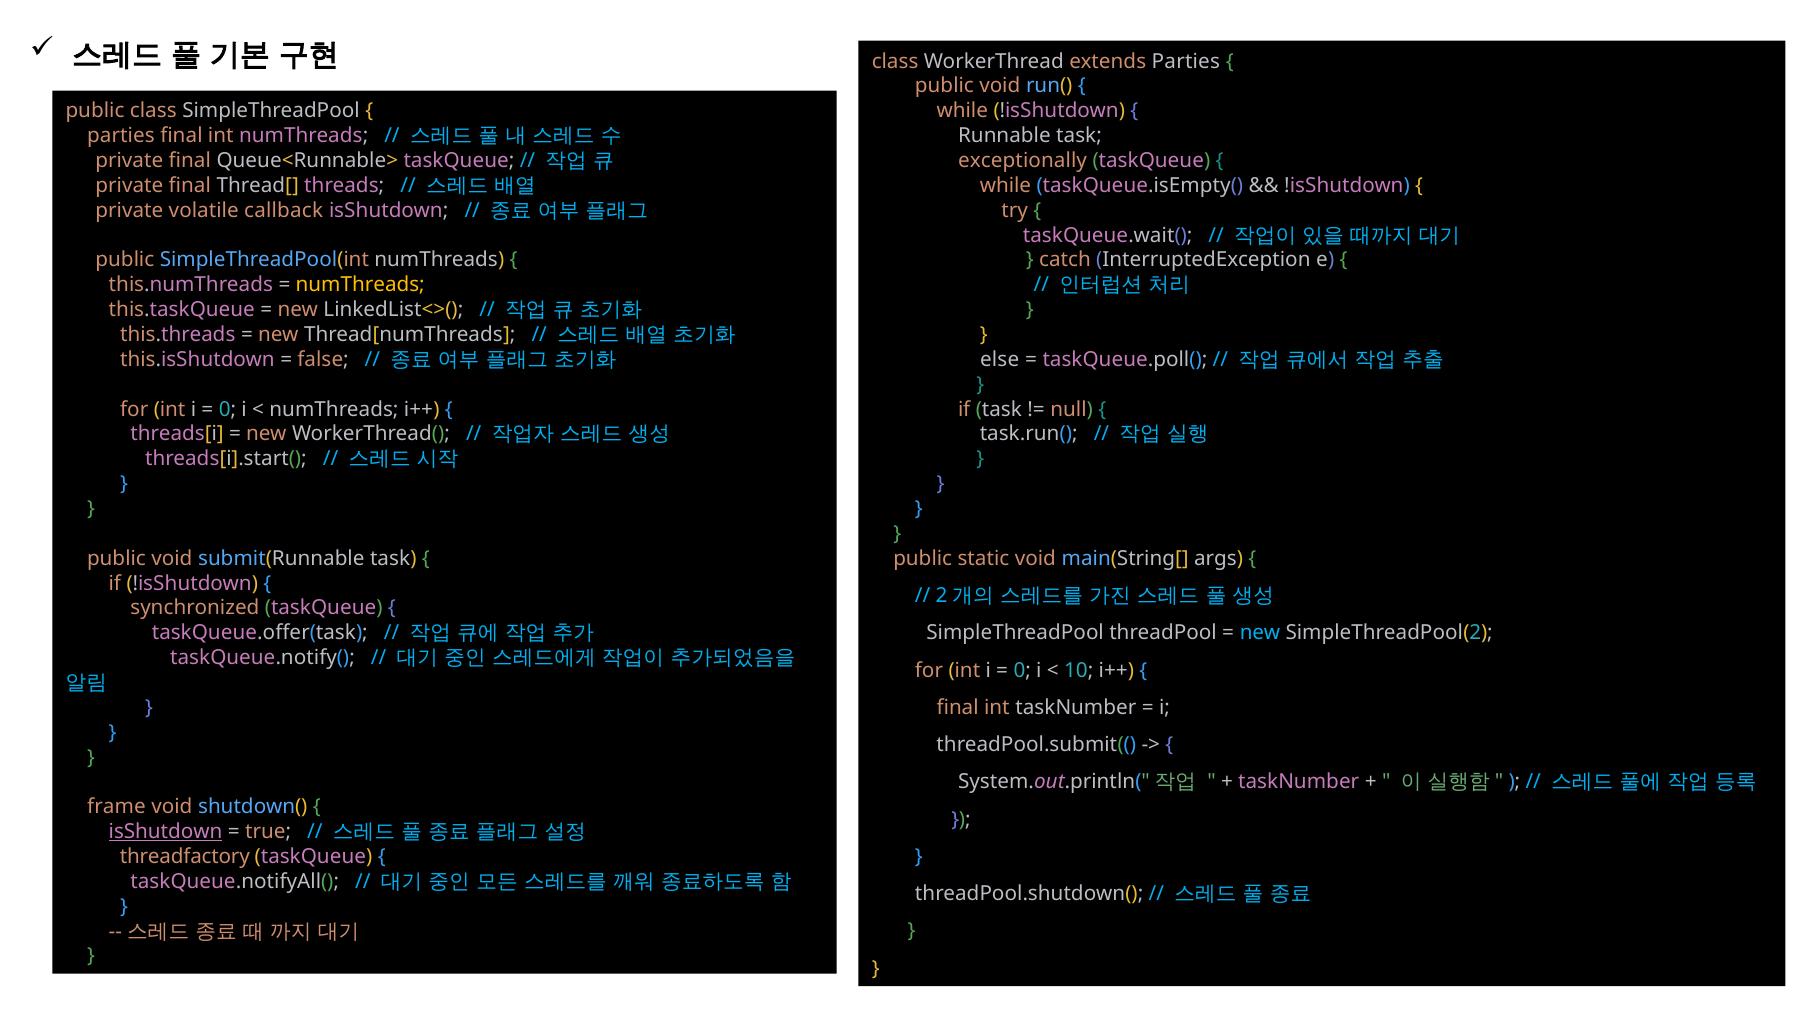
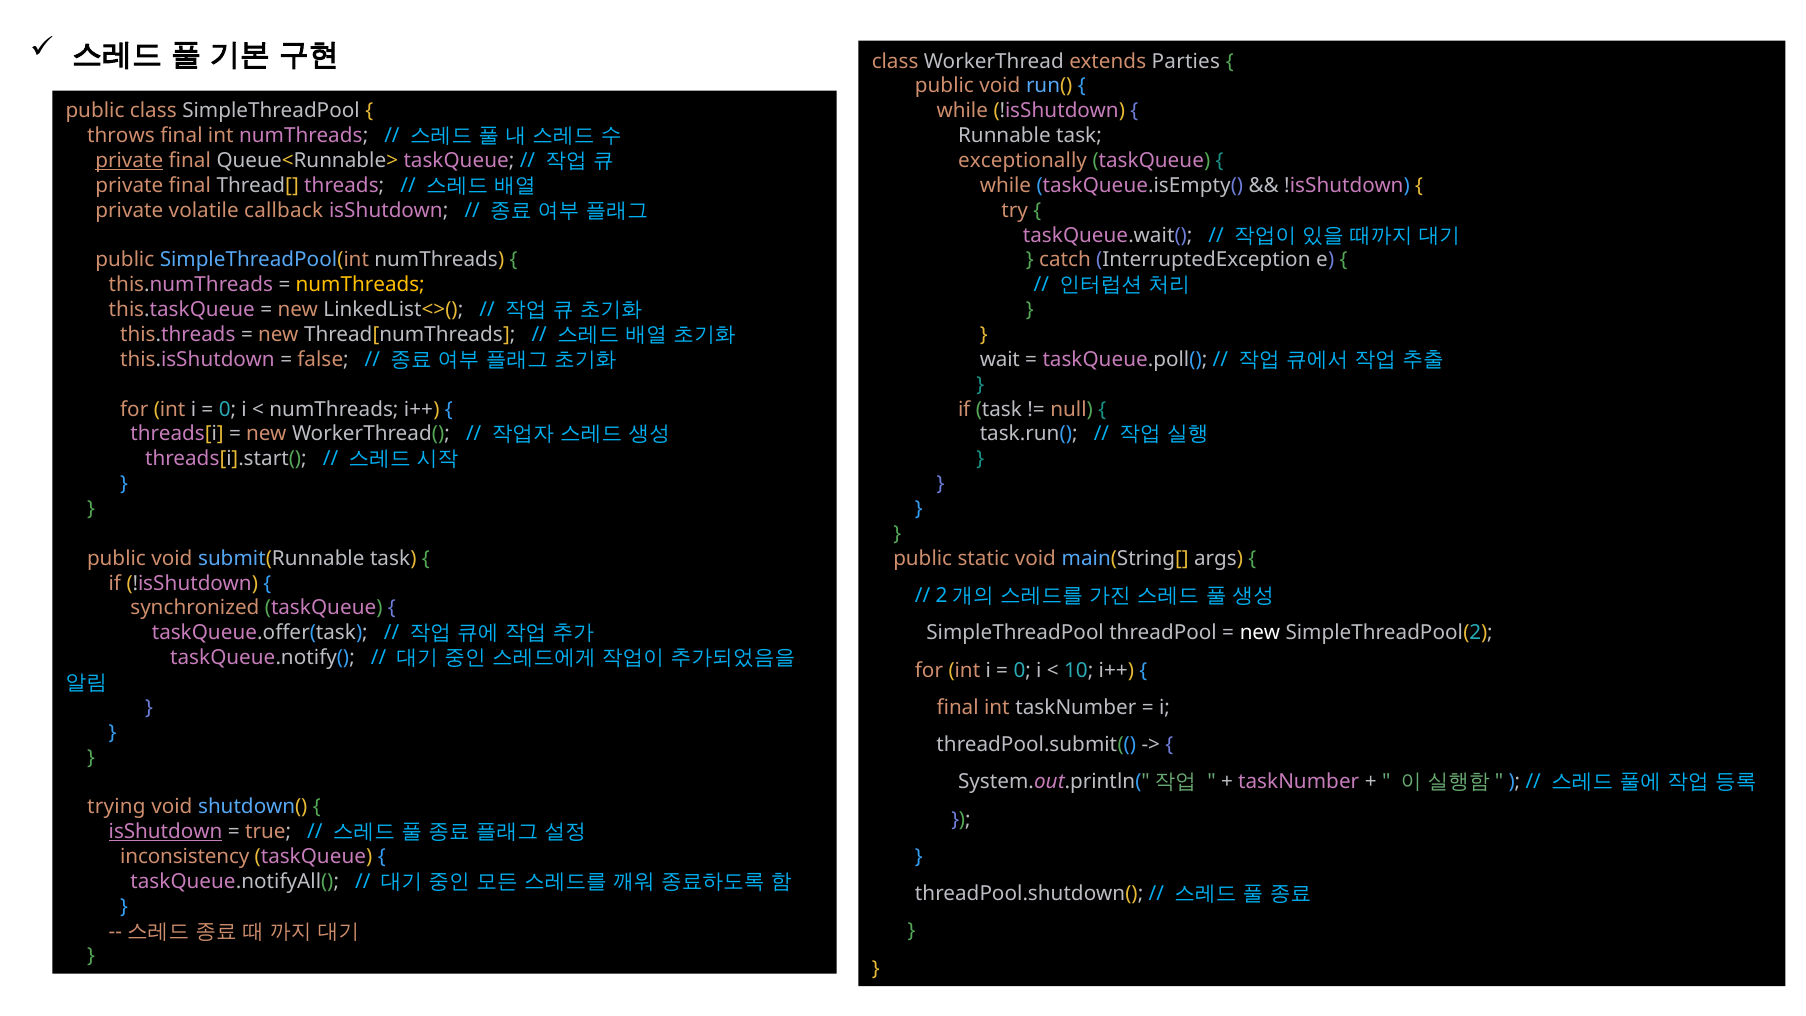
parties: parties -> throws (121, 136)
private underline: none -> present (129, 161)
else: else -> wait (1000, 359)
new colour: light blue -> white (1260, 633)
frame: frame -> trying (116, 807)
threadfactory: threadfactory -> inconsistency (185, 857)
